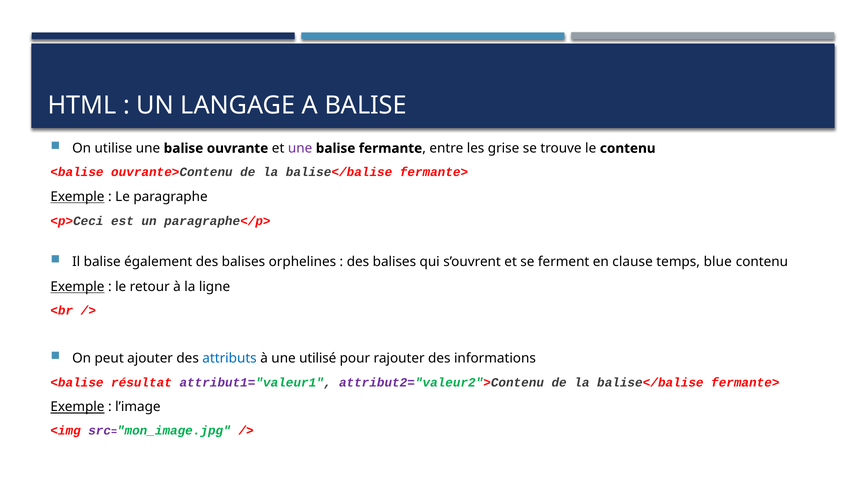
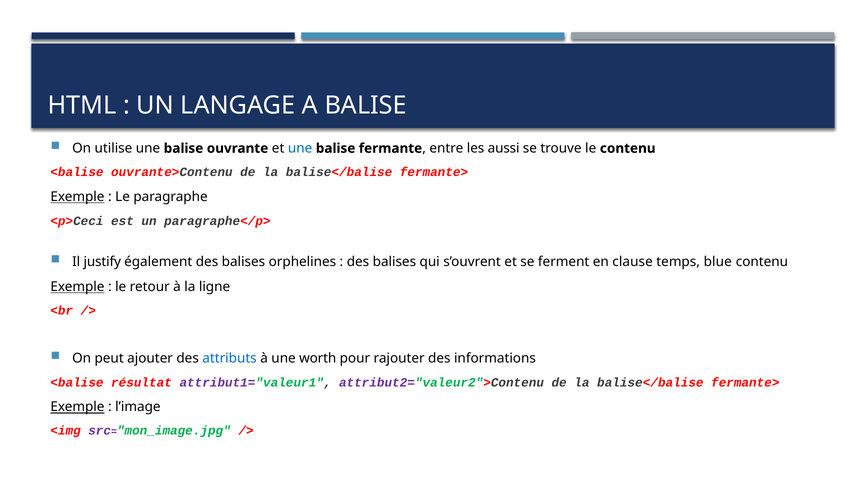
une colour: purple -> blue (300, 148)
grise: grise -> aussi (504, 148)
Il balise: balise -> justify (102, 262)
utilisé: utilisé -> worth (318, 358)
